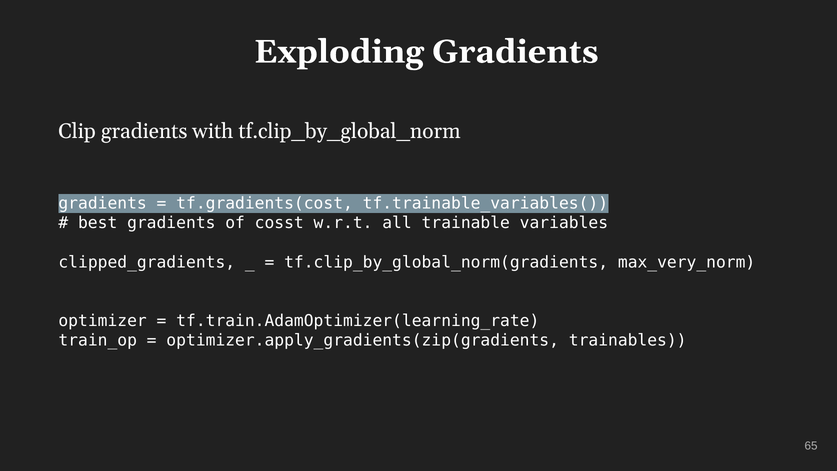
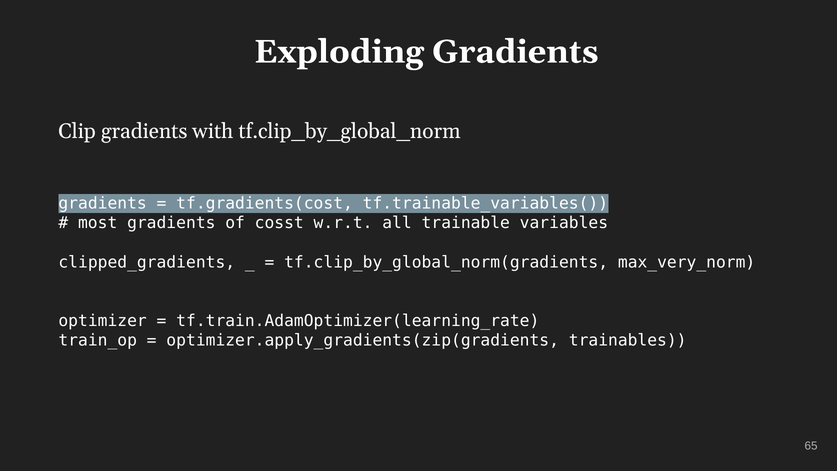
best: best -> most (98, 223)
